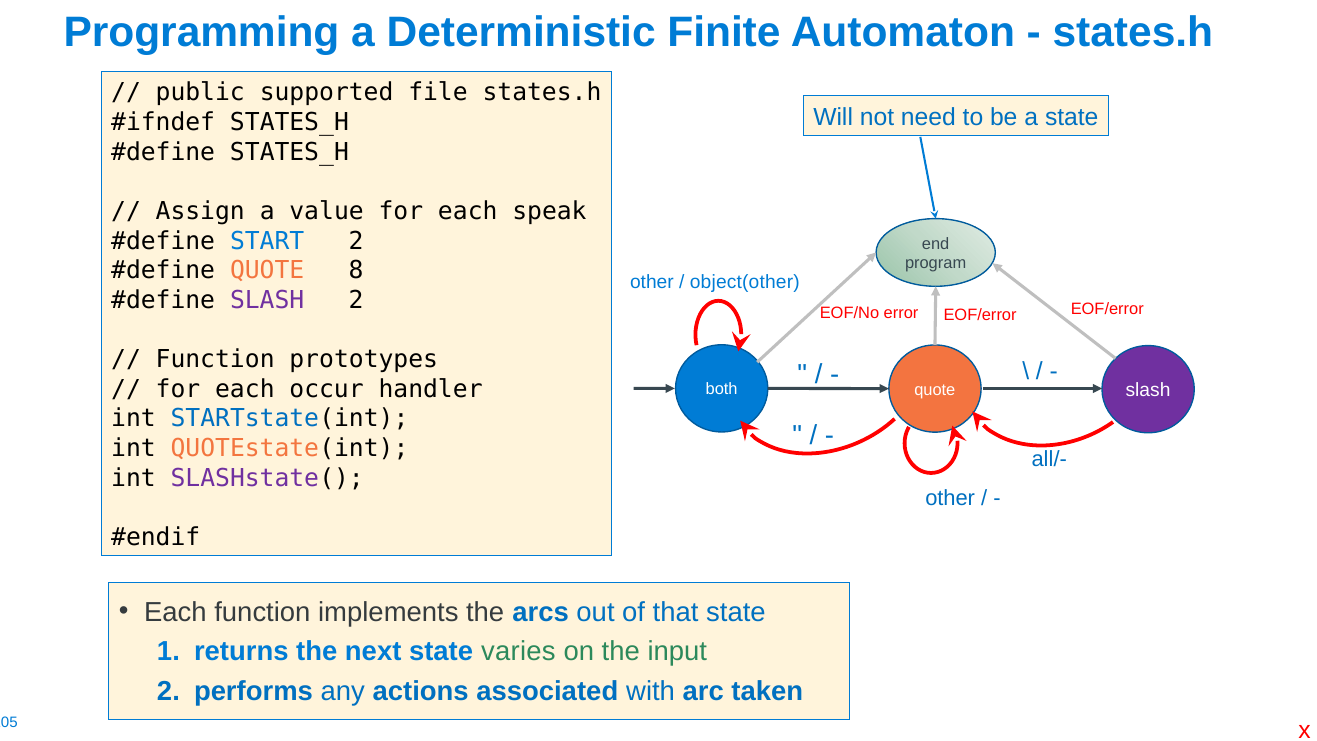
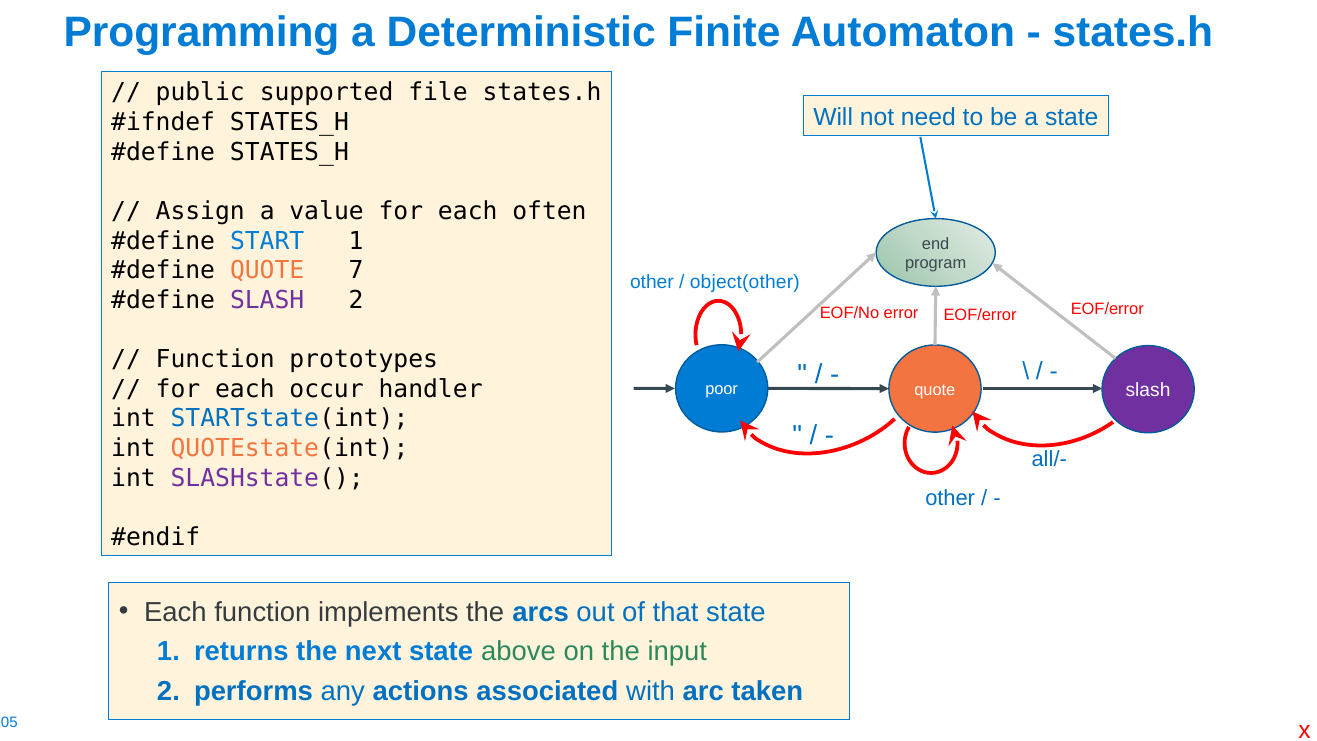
speak: speak -> often (549, 211)
START 2: 2 -> 1 (356, 241)
8: 8 -> 7 (356, 271)
both: both -> poor (722, 389)
varies: varies -> above (519, 652)
